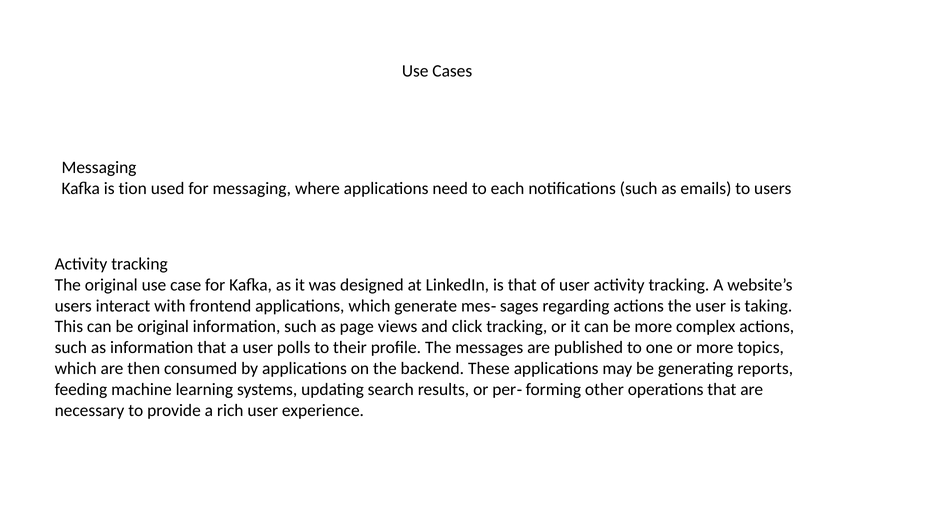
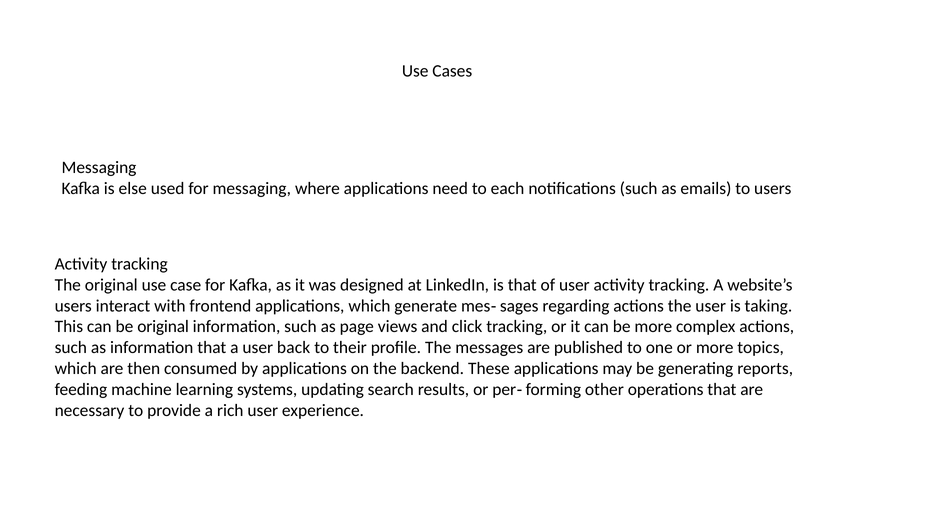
tion: tion -> else (133, 188)
polls: polls -> back (294, 347)
